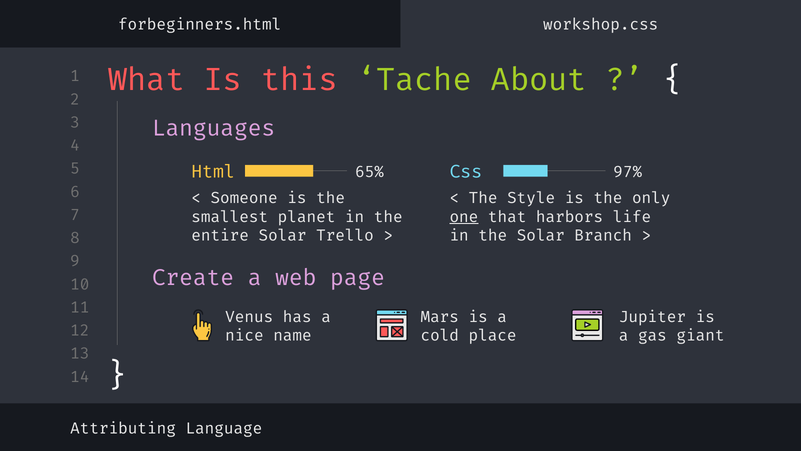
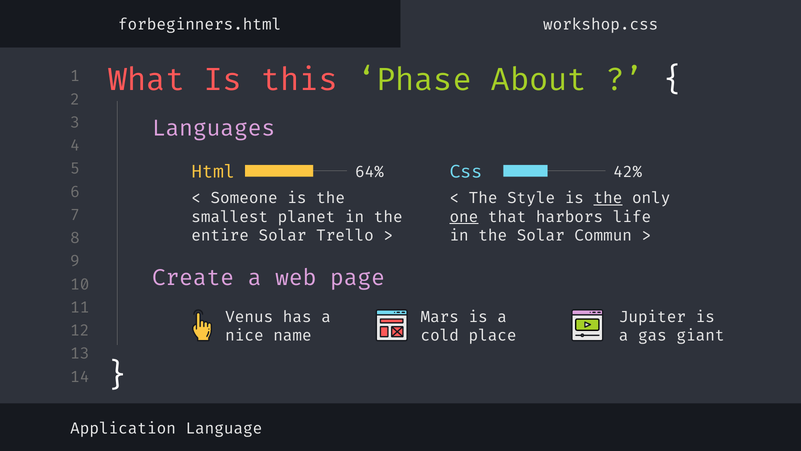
Tache: Tache -> Phase (414, 80)
65%: 65% -> 64% (370, 172)
97%: 97% -> 42% (628, 172)
the underline: none -> present (608, 198)
Branch: Branch -> Commun (603, 236)
Attributing: Attributing -> Application (123, 428)
